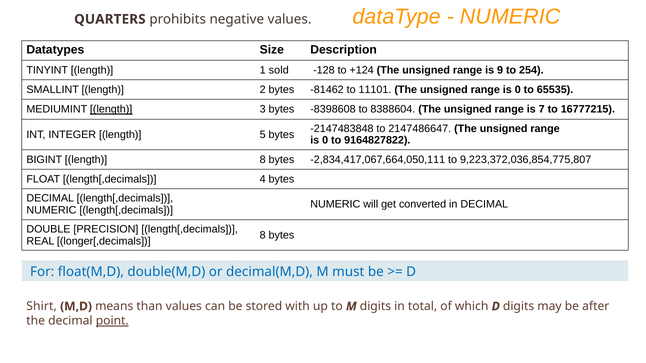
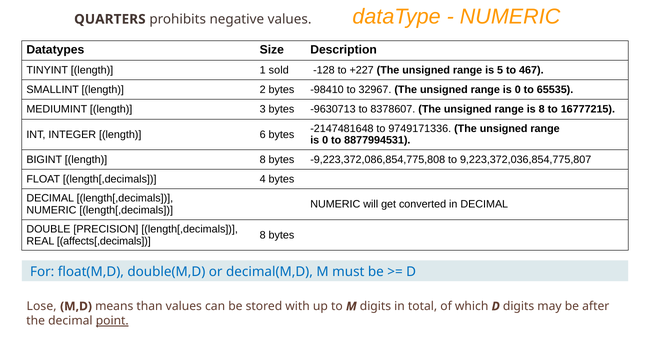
+124: +124 -> +227 (362, 70)
9: 9 -> 5 (500, 70)
254: 254 -> 467 (531, 70)
-81462: -81462 -> -98410 (327, 90)
11101: 11101 -> 32967 (375, 90)
length underline: present -> none (111, 109)
-8398608: -8398608 -> -9630713 (333, 109)
8388604: 8388604 -> 8378607 (393, 109)
is 7: 7 -> 8 (542, 109)
-2147483848: -2147483848 -> -2147481648 (342, 129)
2147486647: 2147486647 -> 9749171336 (420, 129)
5: 5 -> 6 (263, 135)
9164827822: 9164827822 -> 8877994531 (377, 141)
-2,834,417,067,664,050,111: -2,834,417,067,664,050,111 -> -9,223,372,086,854,775,808 (378, 160)
longer[,decimals: longer[,decimals -> affects[,decimals (104, 241)
Shirt: Shirt -> Lose (42, 307)
